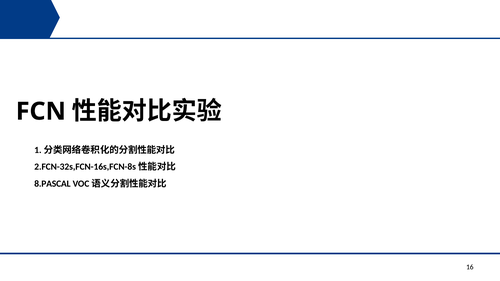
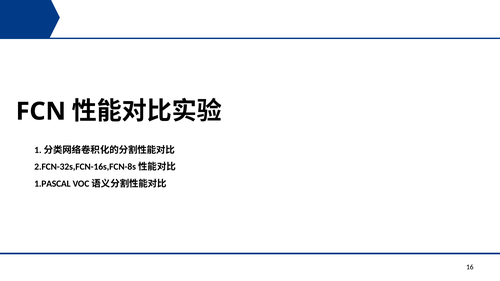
8.PASCAL: 8.PASCAL -> 1.PASCAL (52, 184)
